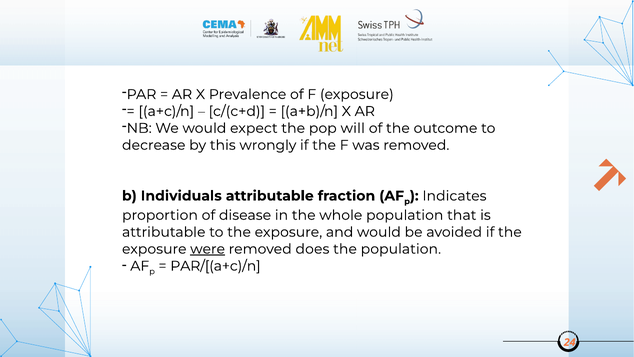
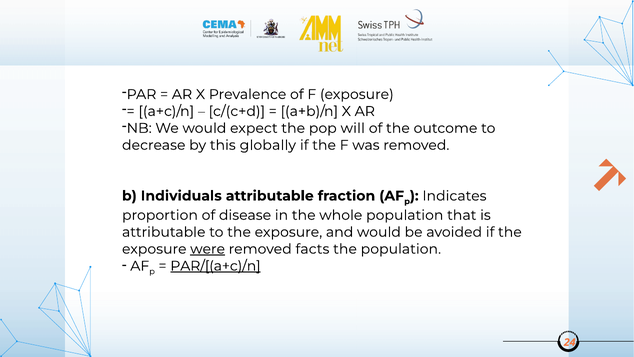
wrongly: wrongly -> globally (268, 145)
does: does -> facts (312, 249)
PAR/[(a+c)/n underline: none -> present (215, 266)
